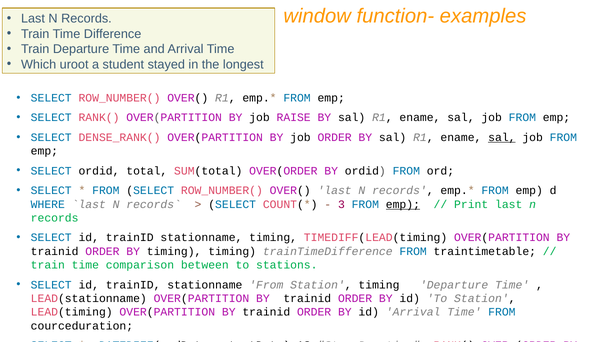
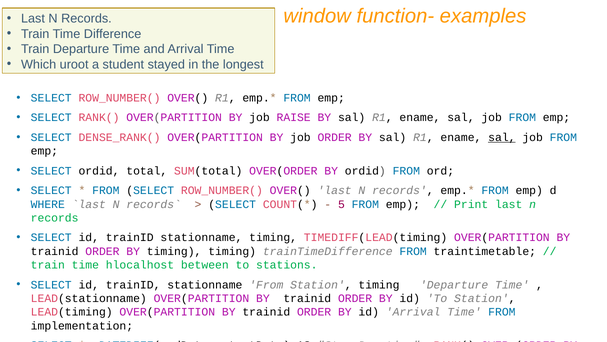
3: 3 -> 5 (341, 204)
emp underline: present -> none (403, 204)
comparison: comparison -> hlocalhost (140, 265)
courceduration: courceduration -> implementation (82, 325)
